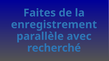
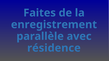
recherché: recherché -> résidence (54, 48)
